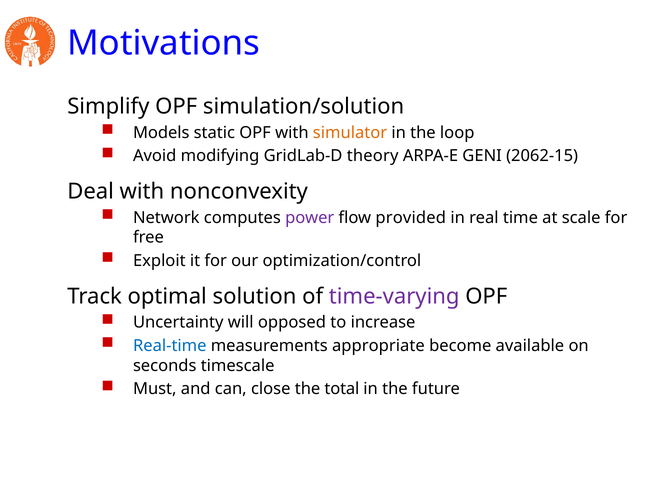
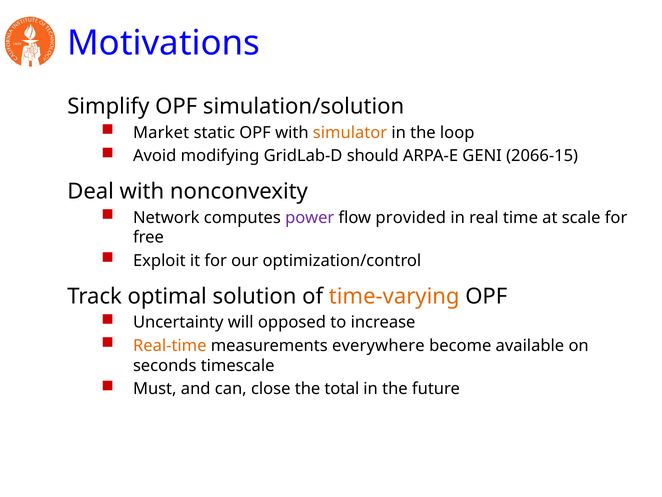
Models: Models -> Market (161, 132)
theory: theory -> should (373, 156)
2062-15: 2062-15 -> 2066-15 (542, 156)
time-varying colour: purple -> orange (394, 296)
Real-time colour: blue -> orange (170, 345)
appropriate: appropriate -> everywhere (378, 345)
